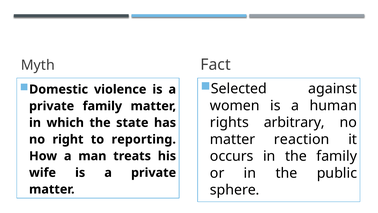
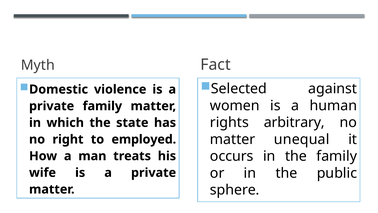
reaction: reaction -> unequal (302, 139)
reporting: reporting -> employed (144, 139)
